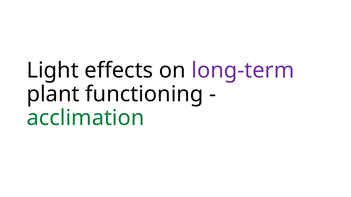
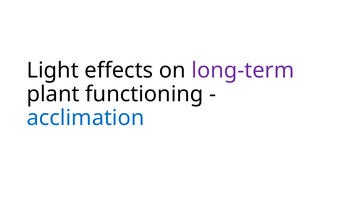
acclimation colour: green -> blue (86, 118)
